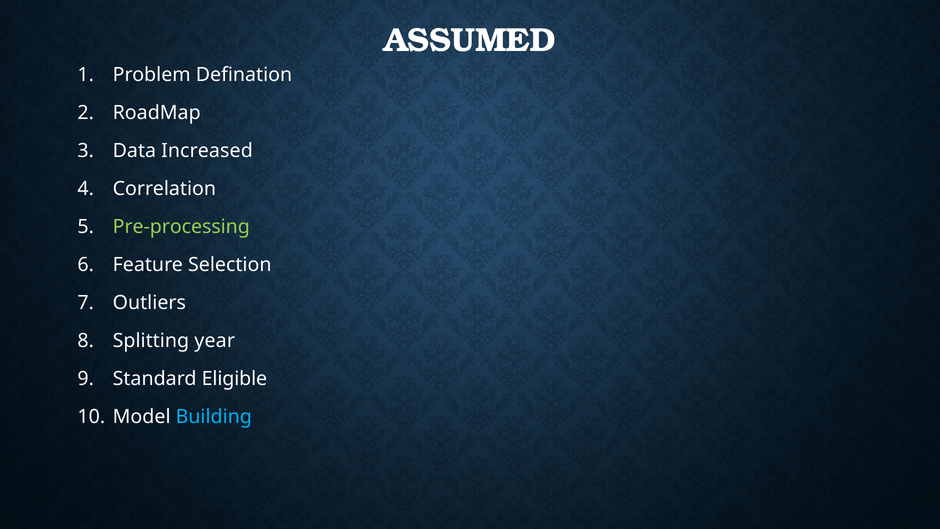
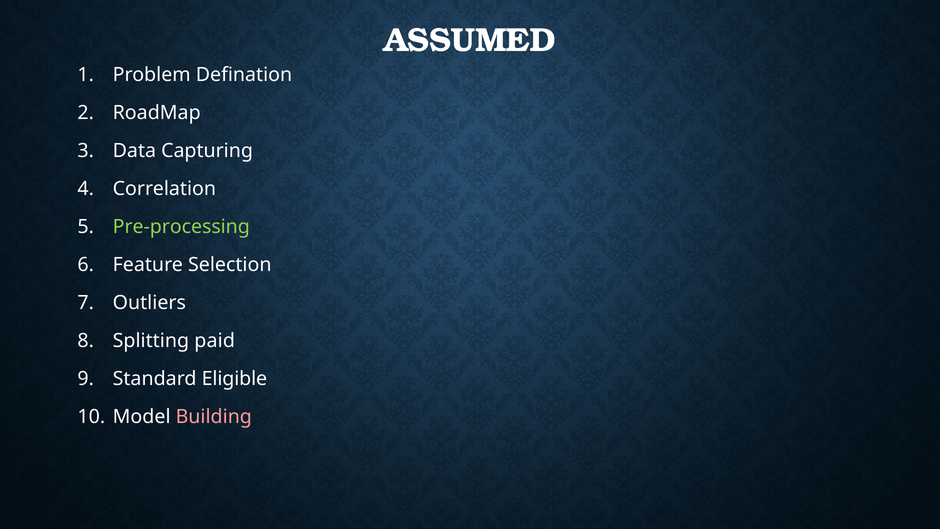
Increased: Increased -> Capturing (207, 151)
year: year -> paid (215, 341)
Building colour: light blue -> pink (214, 417)
